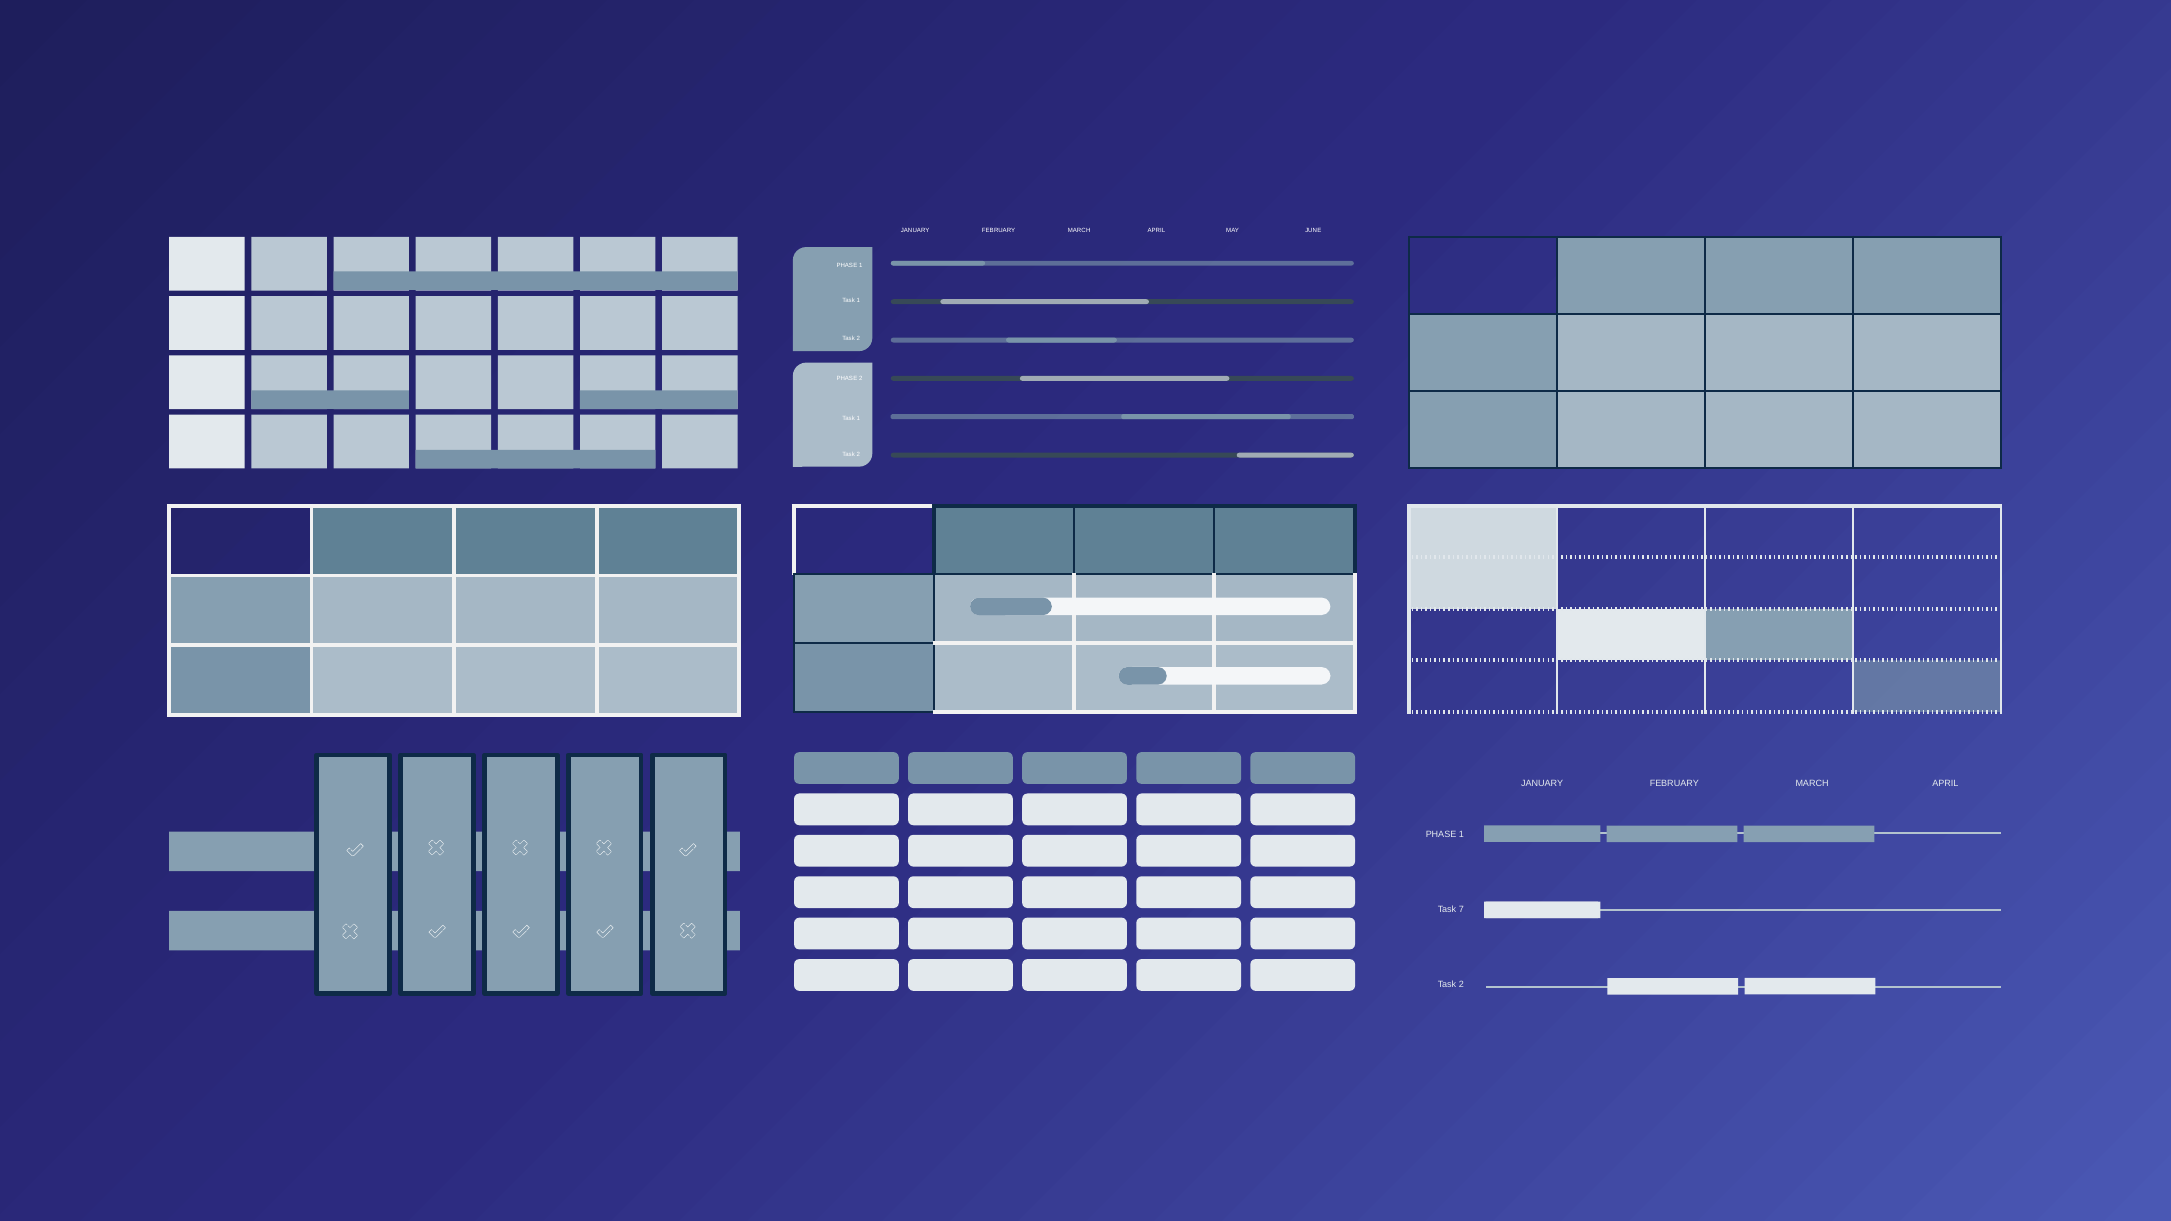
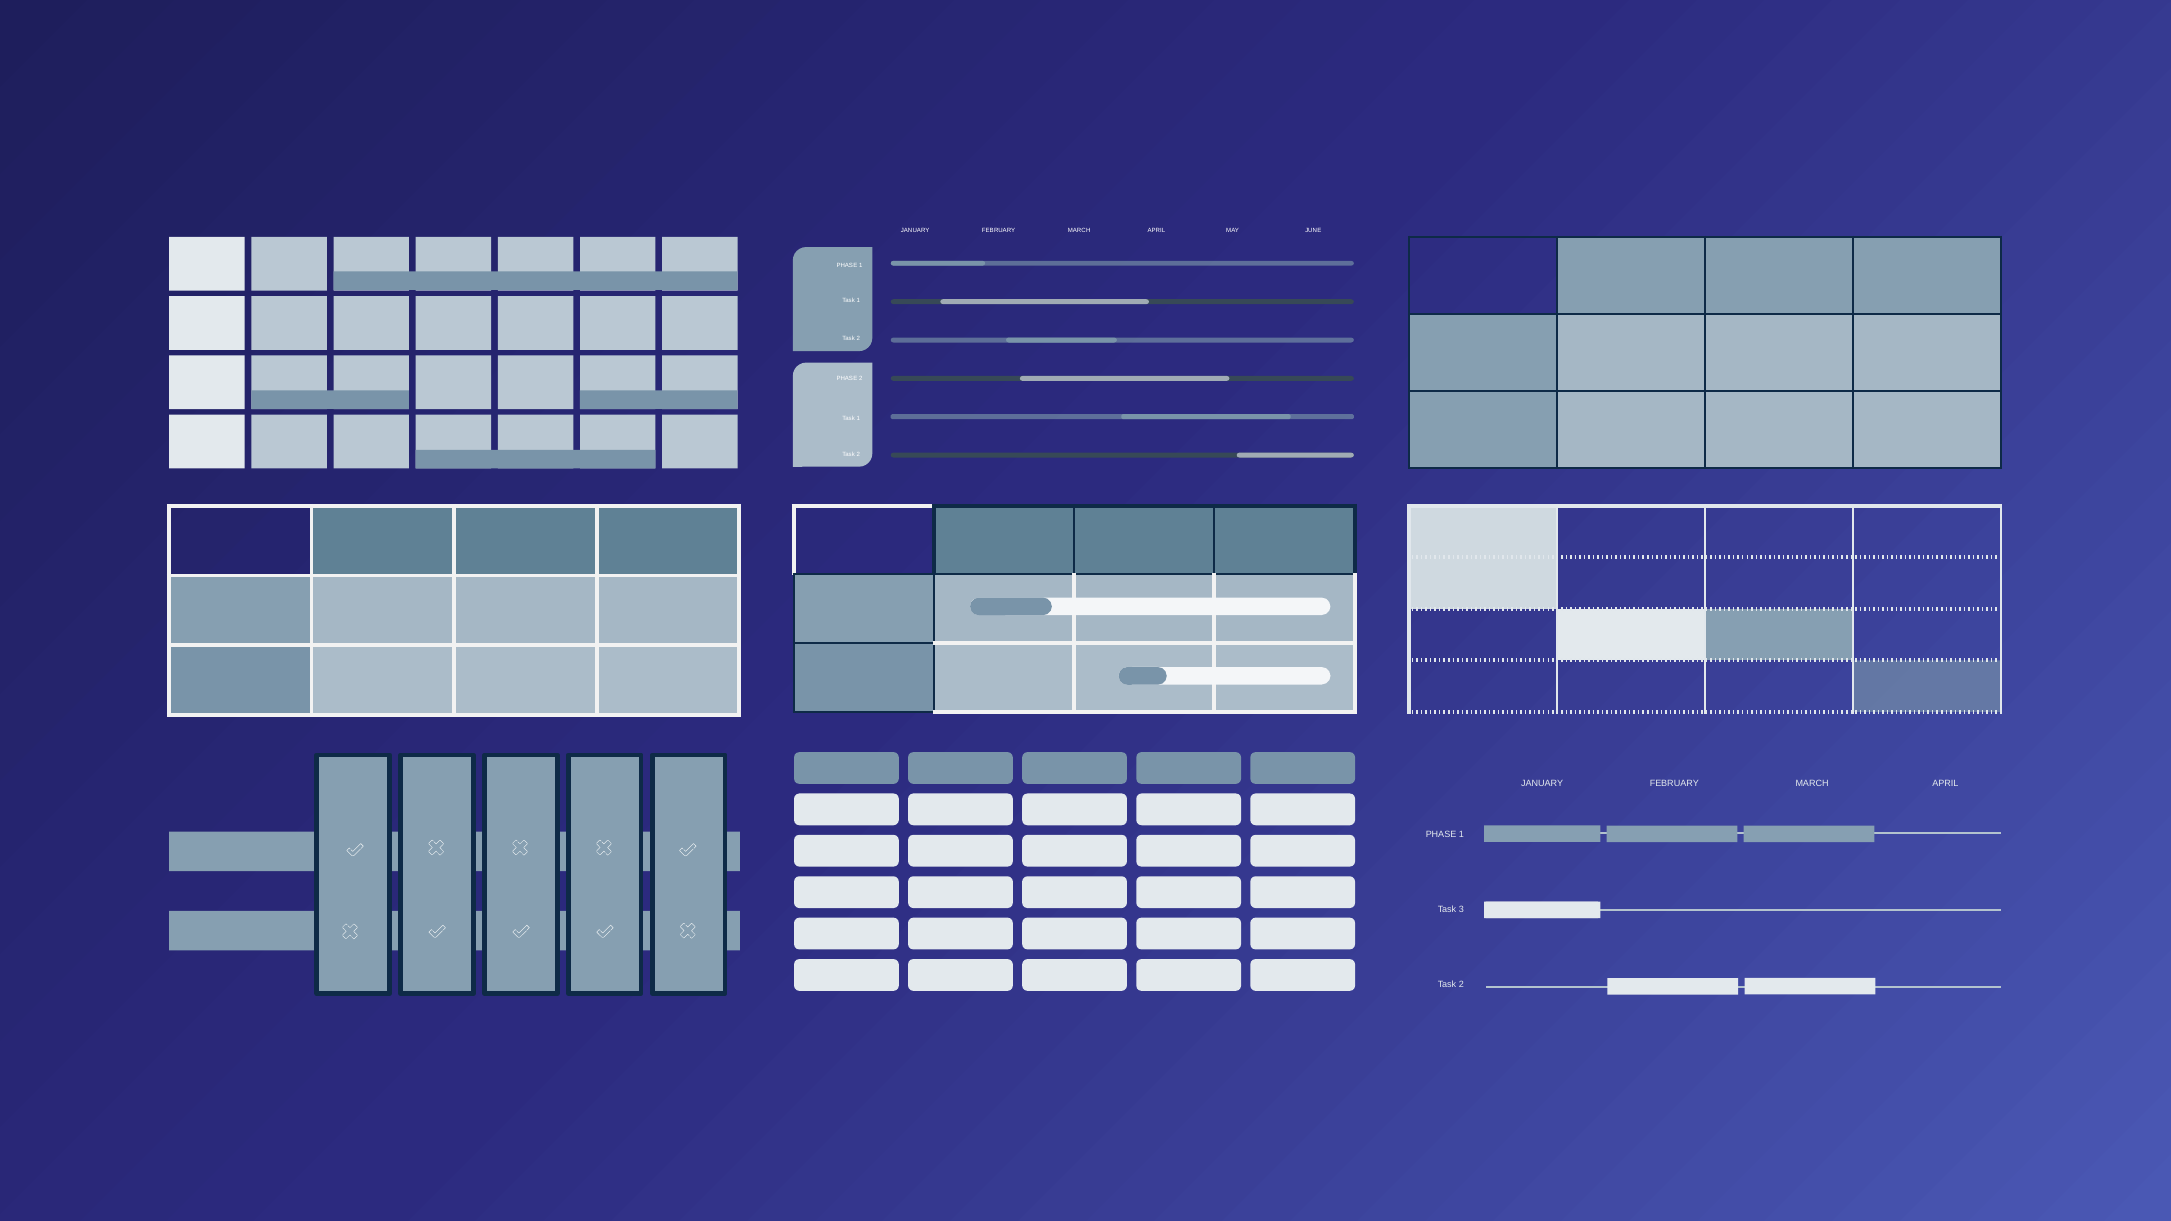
7: 7 -> 3 (1461, 909)
